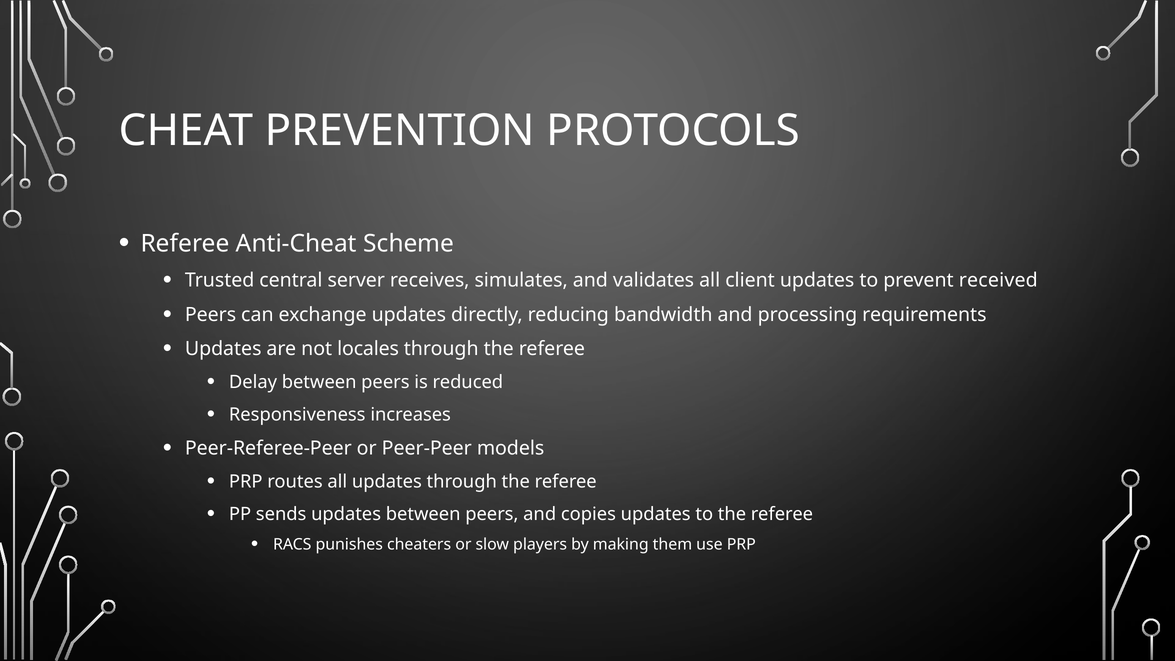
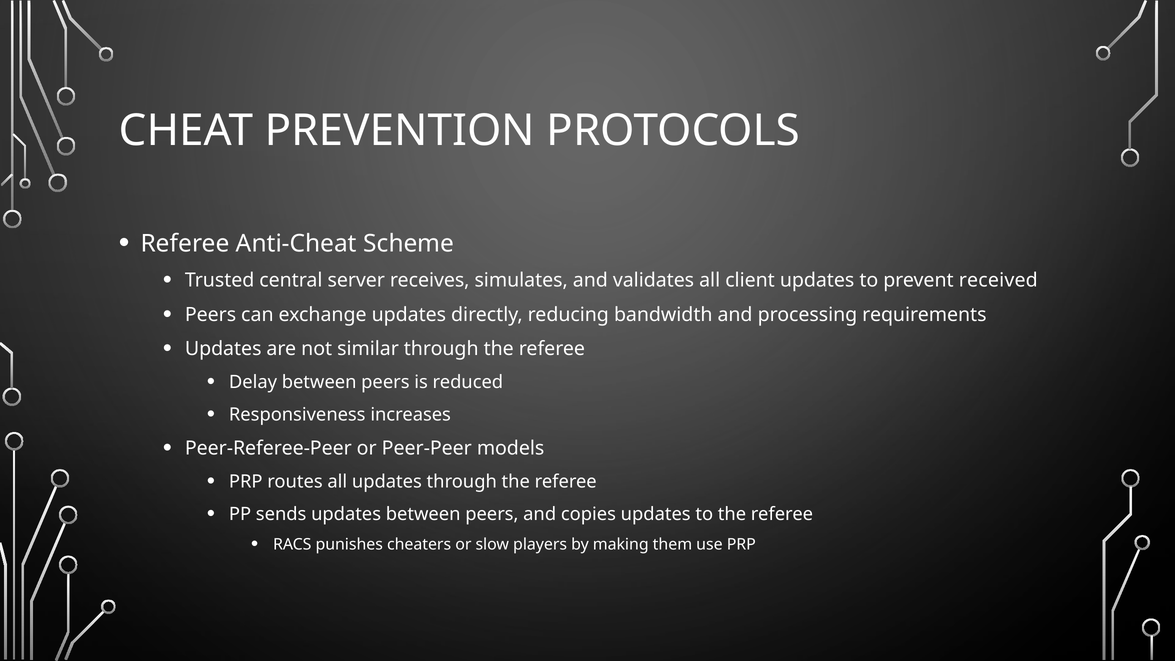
locales: locales -> similar (368, 349)
